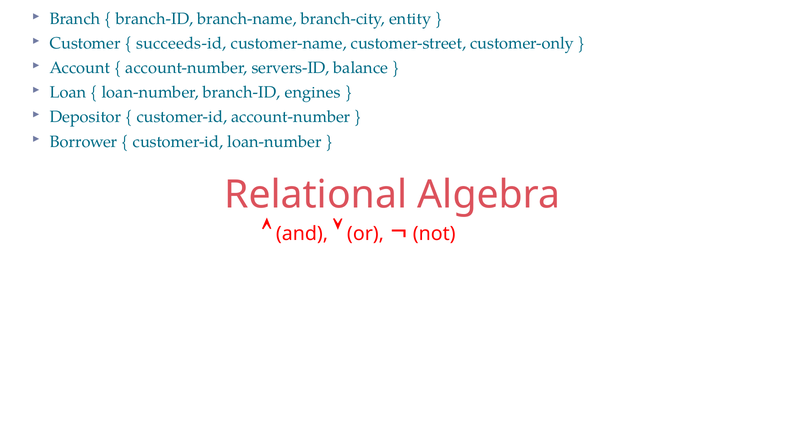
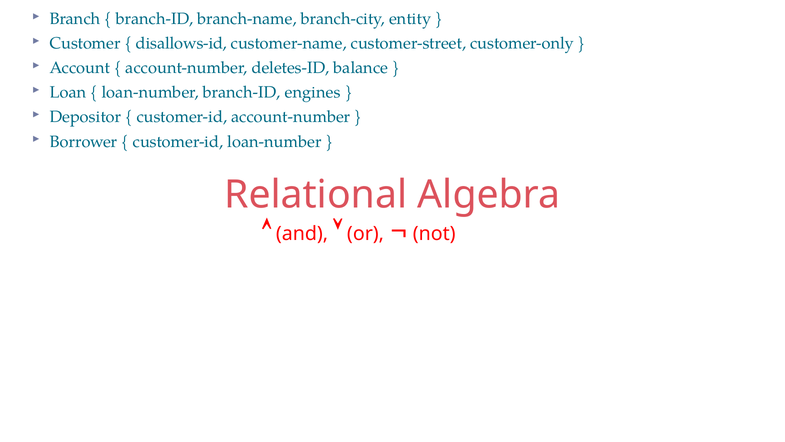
succeeds-id: succeeds-id -> disallows-id (181, 43)
servers-ID: servers-ID -> deletes-ID (291, 68)
